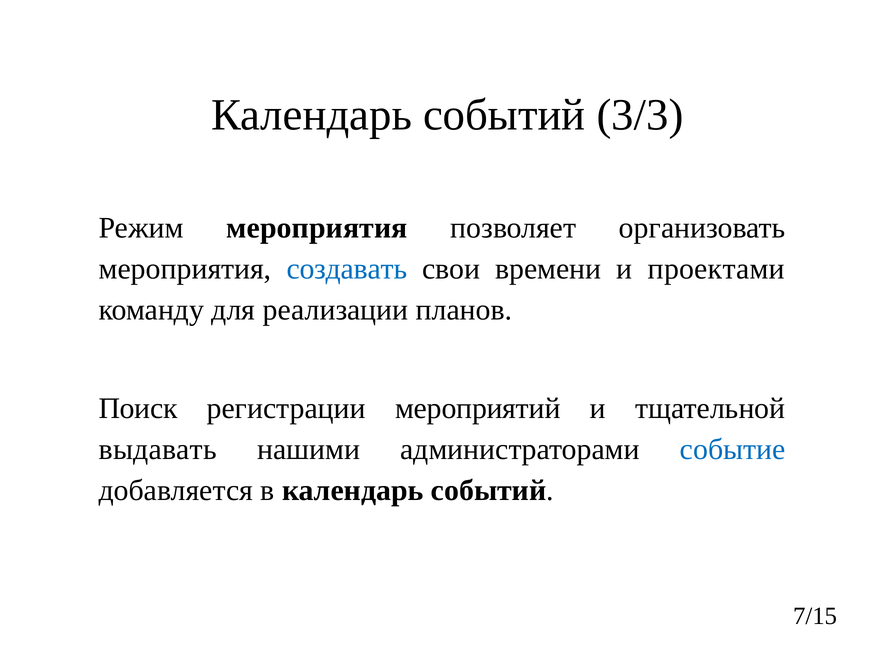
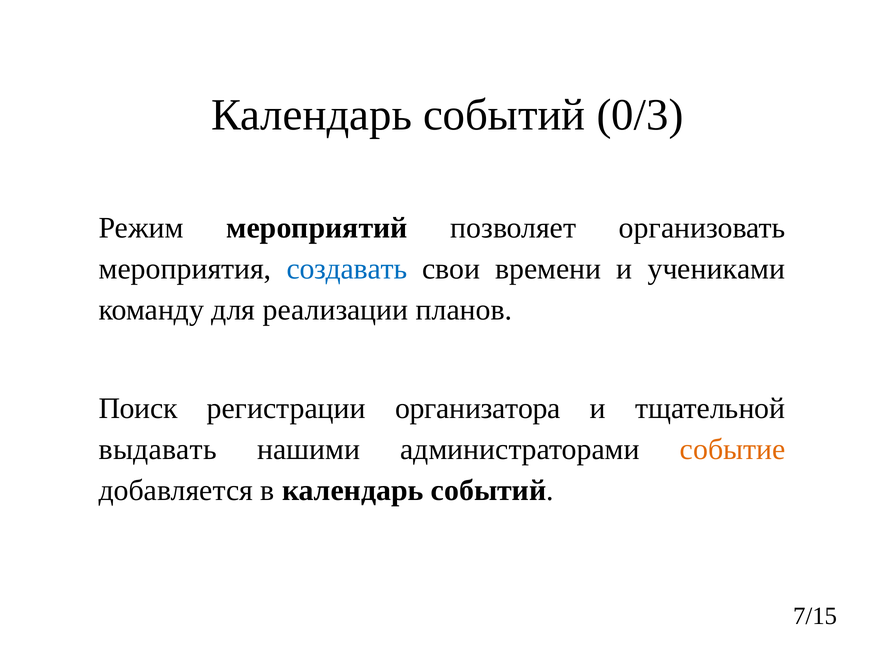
3/3: 3/3 -> 0/3 (640, 115)
Режим мероприятия: мероприятия -> мероприятий (317, 228)
проектами: проектами -> учениками (716, 269)
мероприятий: мероприятий -> организатора (478, 408)
событие colour: blue -> orange (733, 450)
